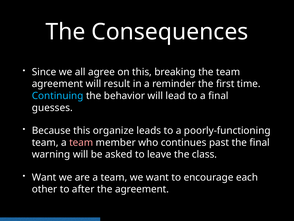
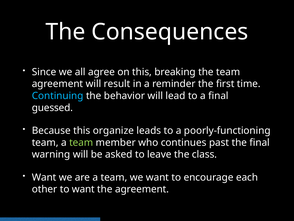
guesses: guesses -> guessed (52, 107)
team colour: pink -> light green (81, 142)
to after: after -> want (83, 189)
